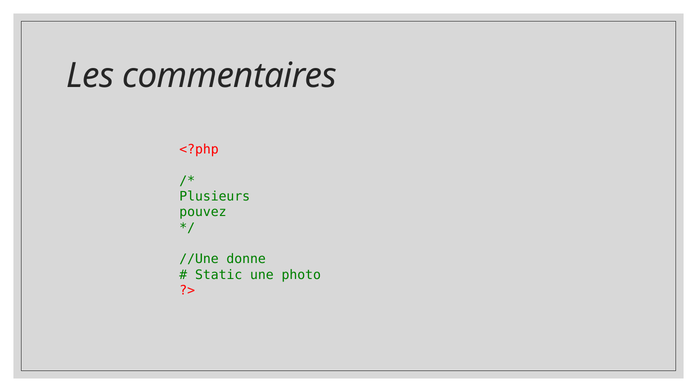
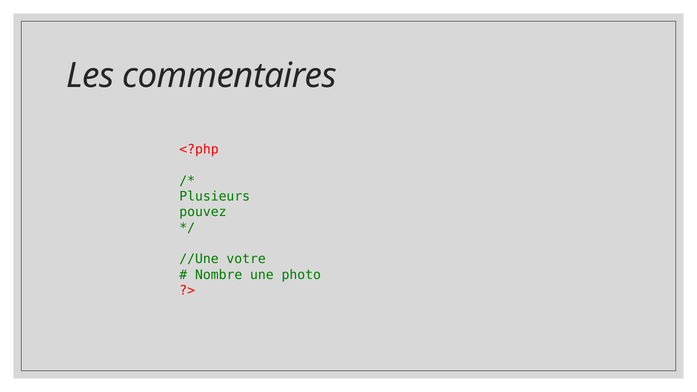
donne: donne -> votre (246, 259)
Static: Static -> Nombre (219, 275)
